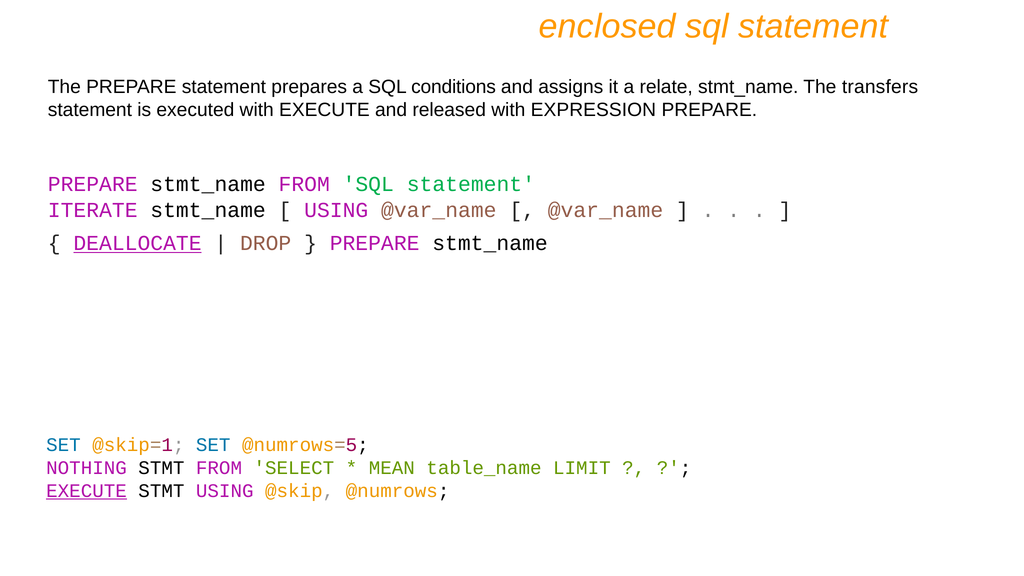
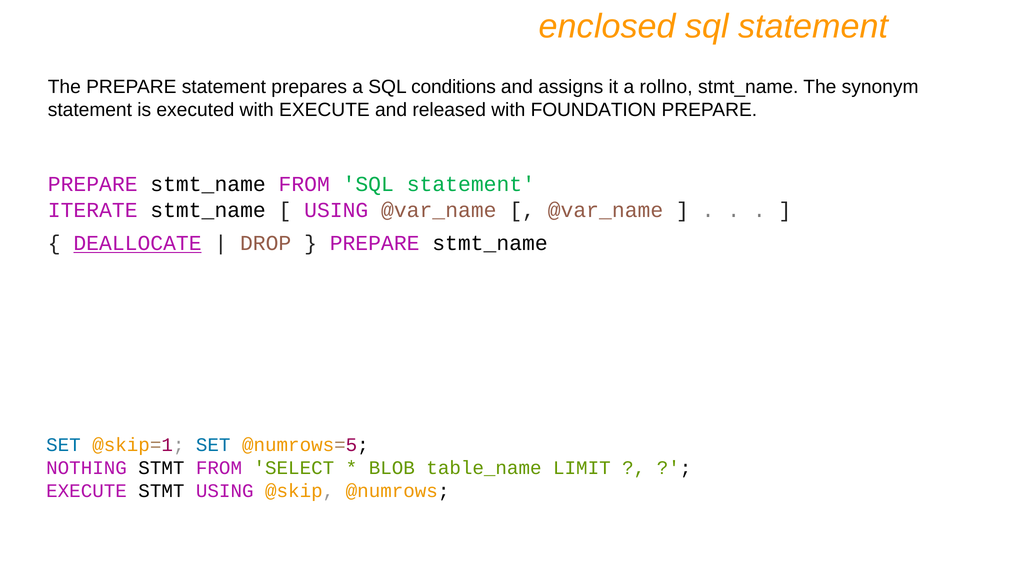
relate: relate -> rollno (666, 87)
transfers: transfers -> synonym (880, 87)
EXPRESSION: EXPRESSION -> FOUNDATION (594, 110)
MEAN: MEAN -> BLOB (392, 468)
EXECUTE underline: present -> none (87, 491)
